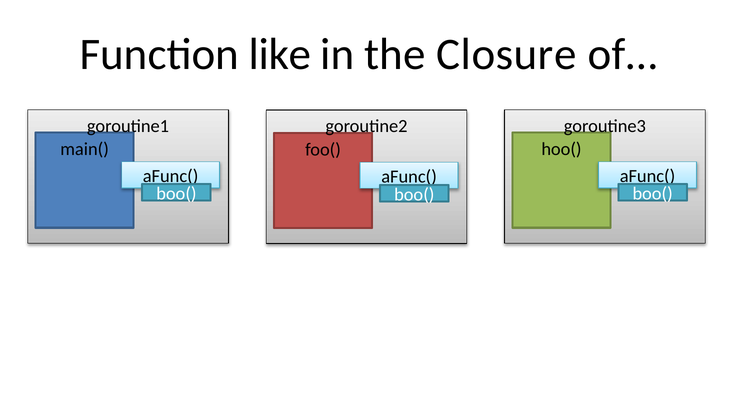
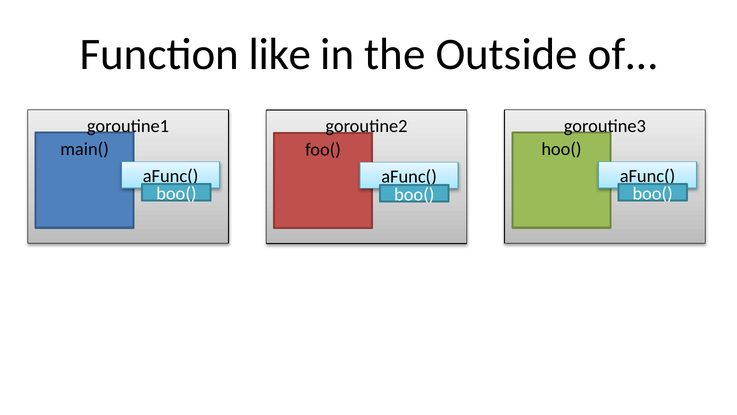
Closure: Closure -> Outside (507, 54)
